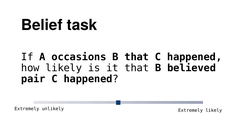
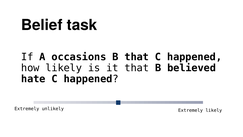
pair: pair -> hate (33, 79)
